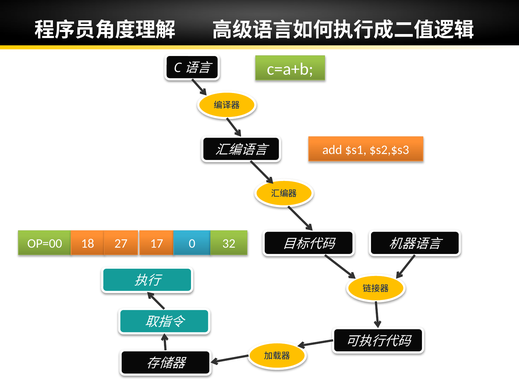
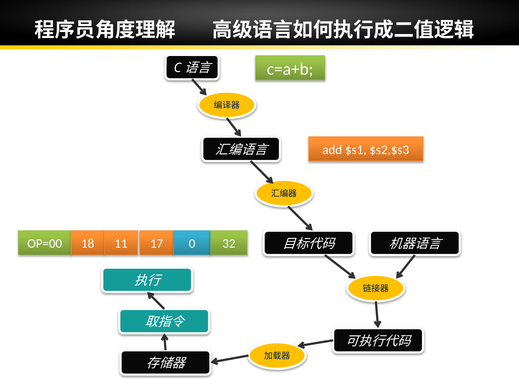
27: 27 -> 11 (121, 244)
